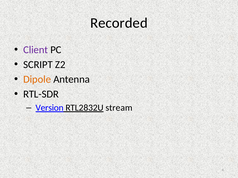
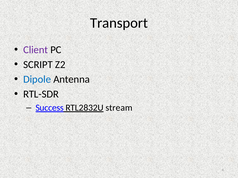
Recorded: Recorded -> Transport (119, 23)
Dipole colour: orange -> blue (37, 80)
Version: Version -> Success (50, 108)
